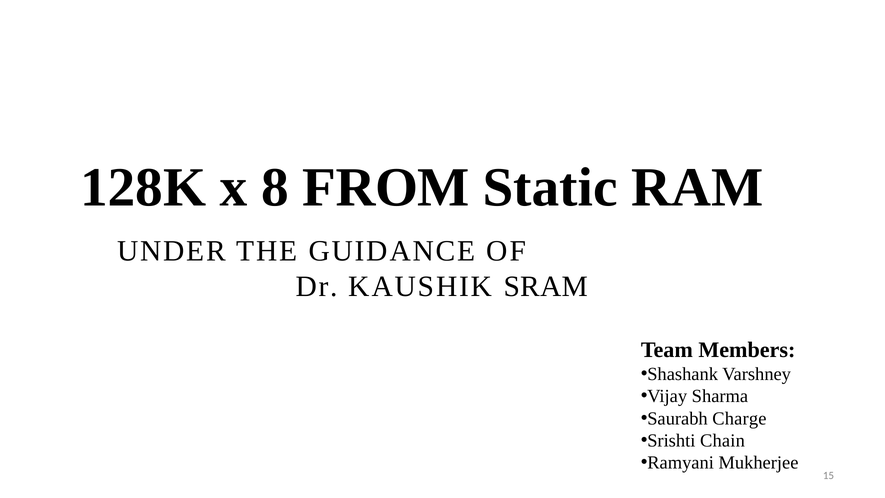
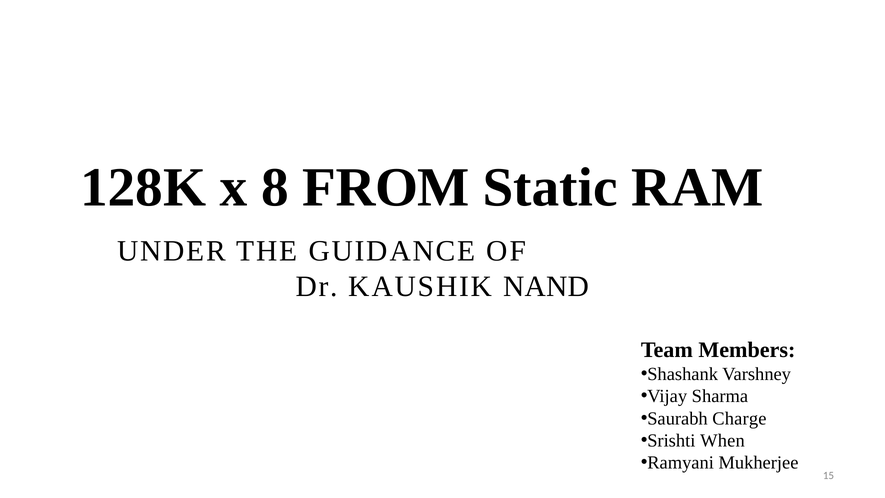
SRAM: SRAM -> NAND (546, 287)
Chain: Chain -> When (722, 441)
